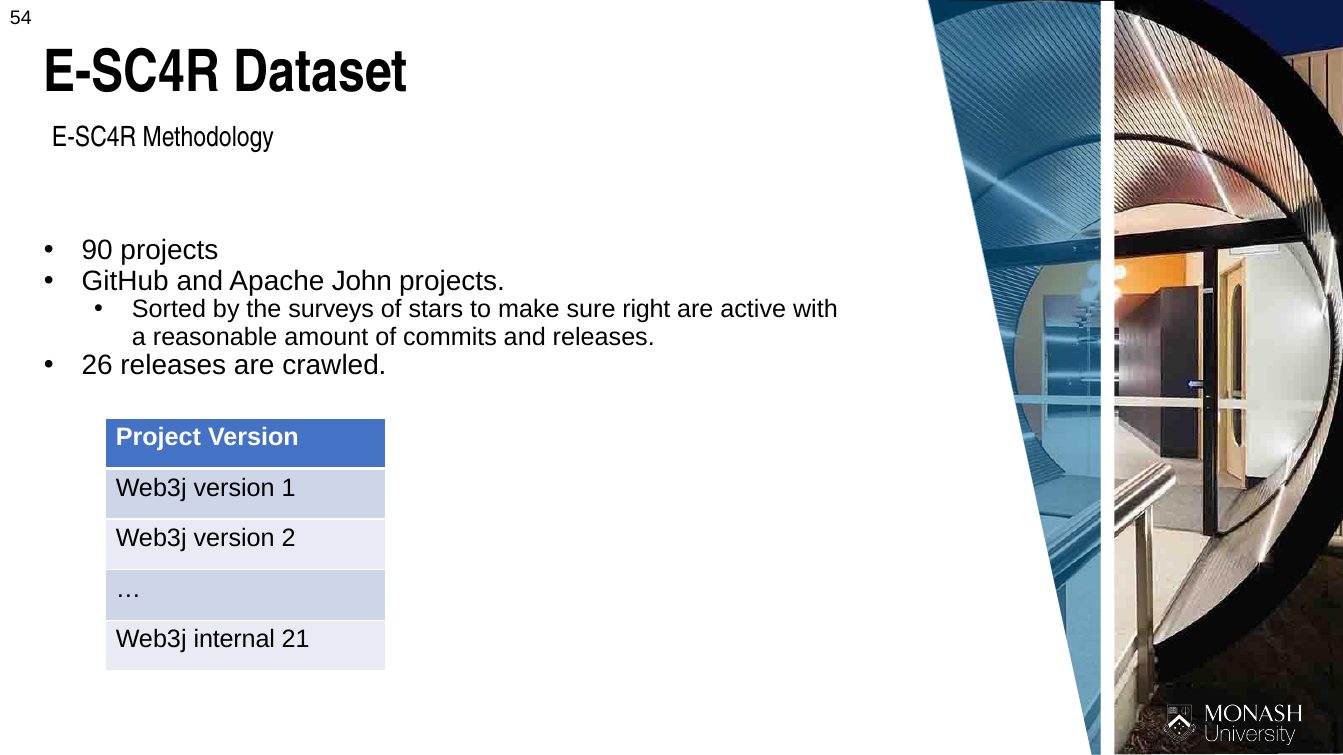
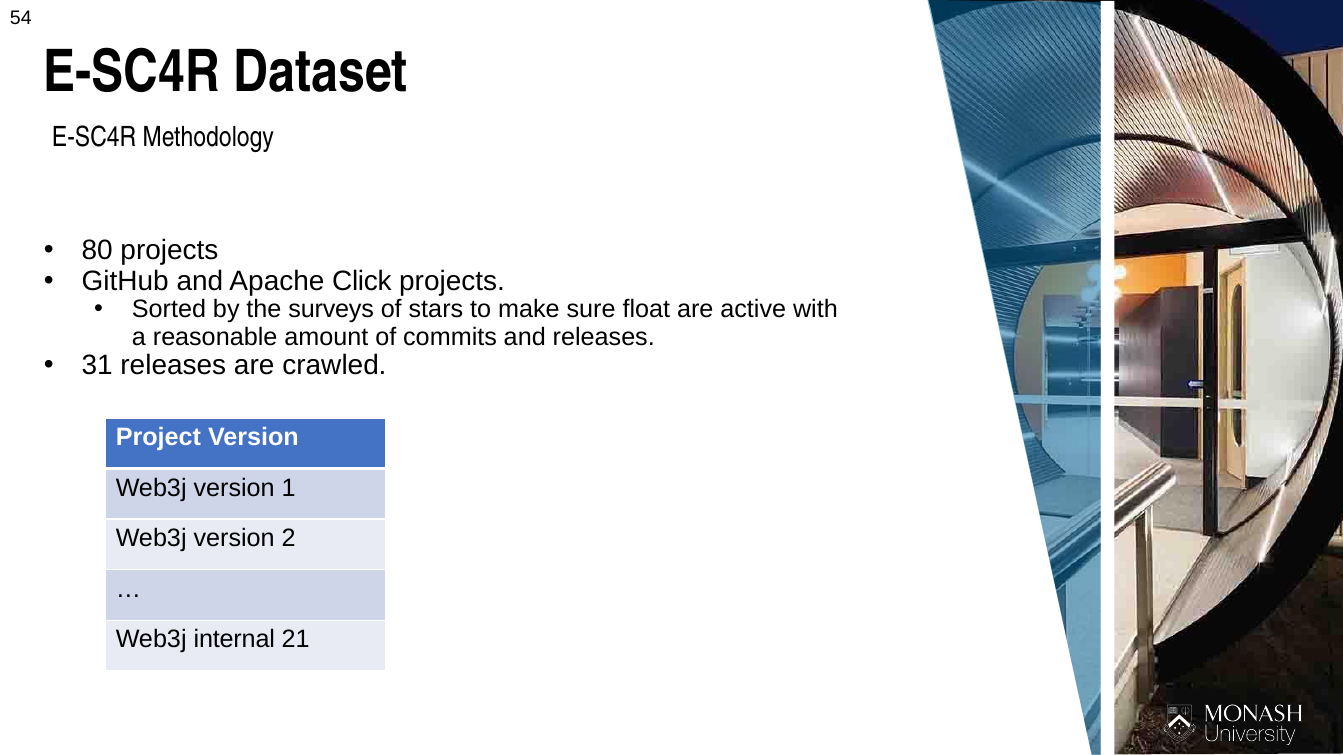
90: 90 -> 80 (97, 251)
John: John -> Click (362, 281)
right: right -> float (646, 310)
26: 26 -> 31 (97, 366)
